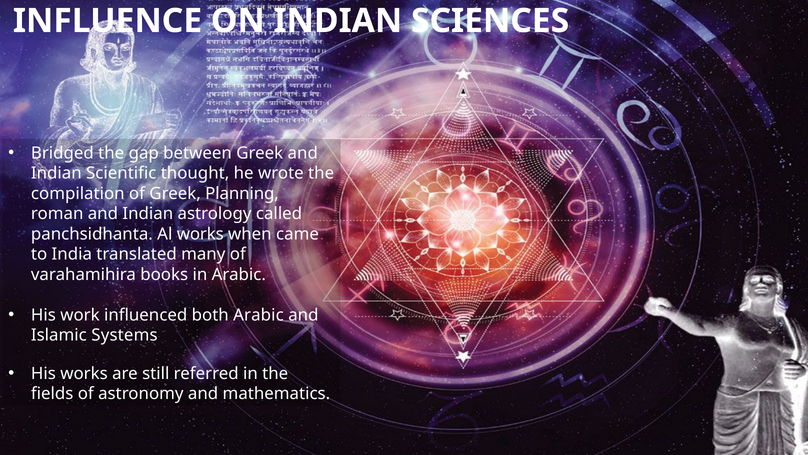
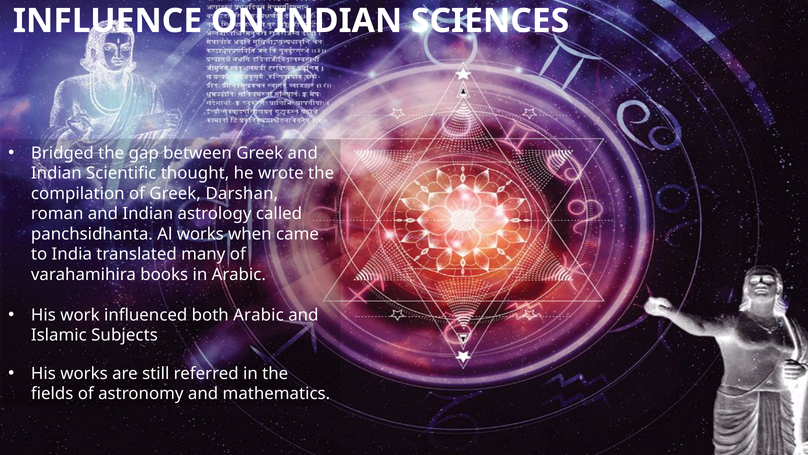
Planning: Planning -> Darshan (242, 193)
Systems: Systems -> Subjects (125, 335)
